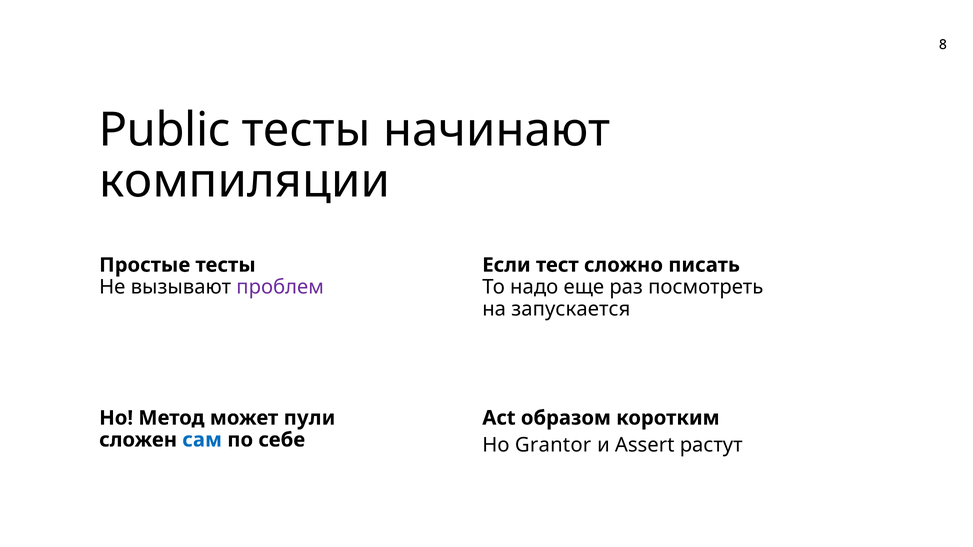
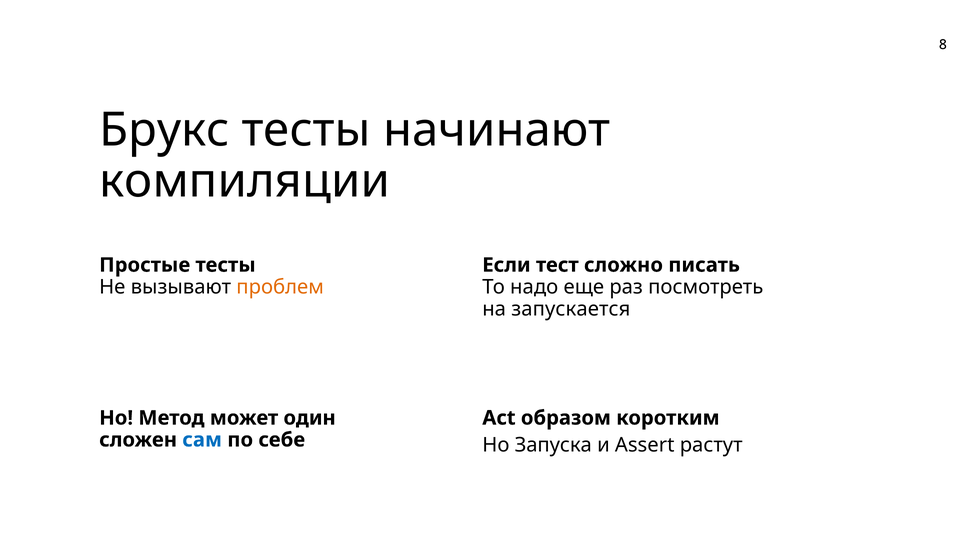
Public: Public -> Брукс (164, 130)
проблем colour: purple -> orange (280, 287)
пули: пули -> один (310, 418)
Grantor: Grantor -> Запуска (553, 445)
